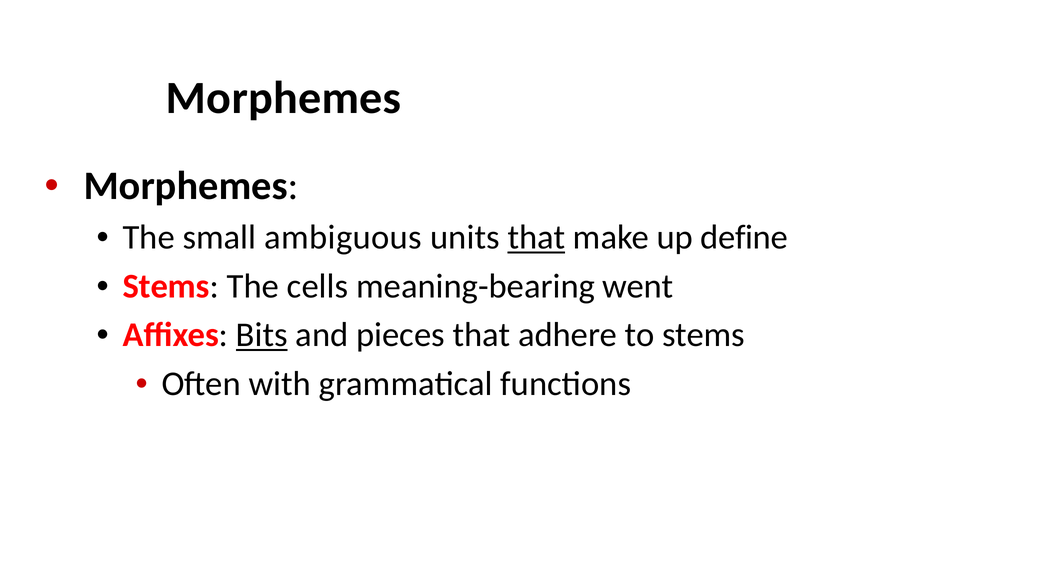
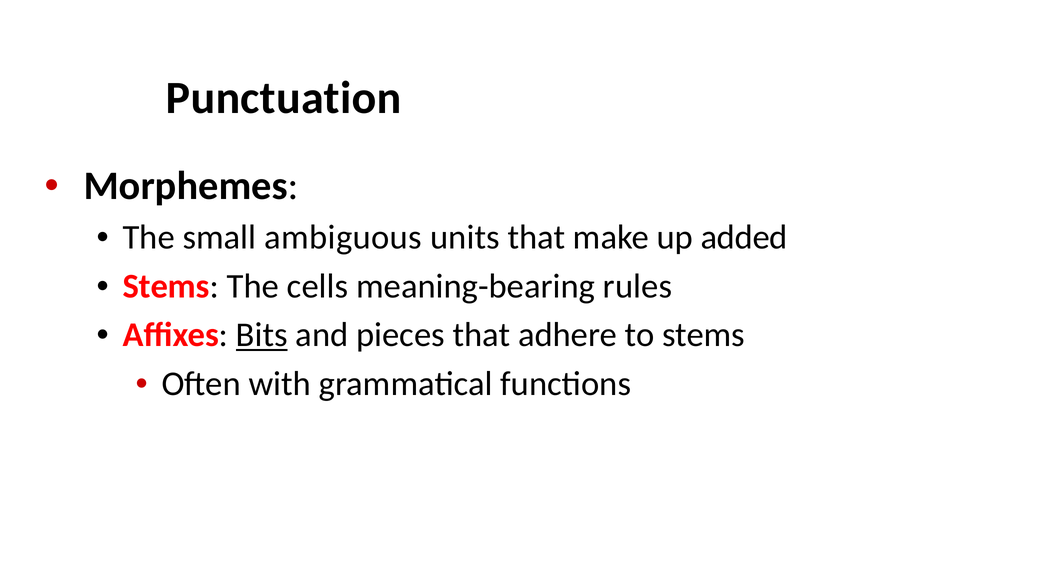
Morphemes: Morphemes -> Punctuation (284, 98)
that underline: present -> none (536, 237)
define: define -> added (744, 237)
went: went -> rules (638, 286)
